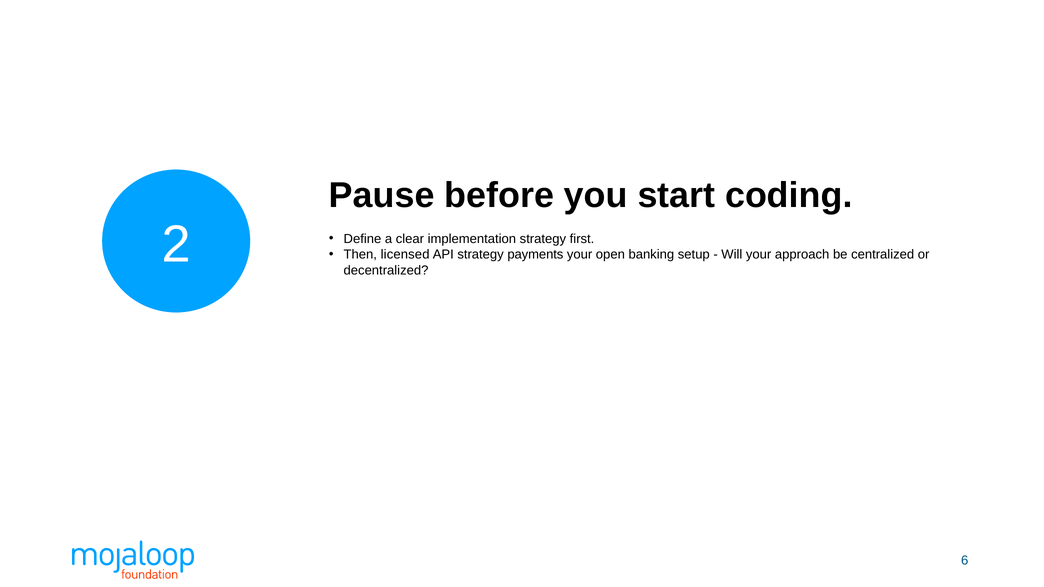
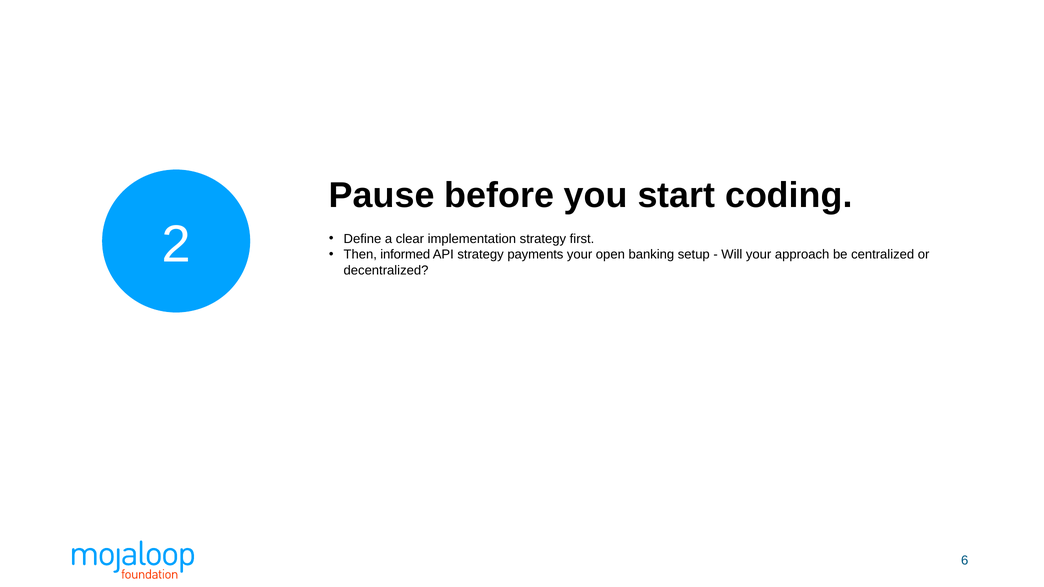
licensed: licensed -> informed (405, 255)
